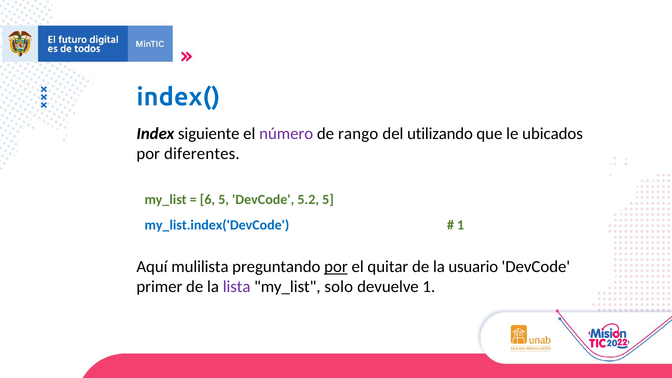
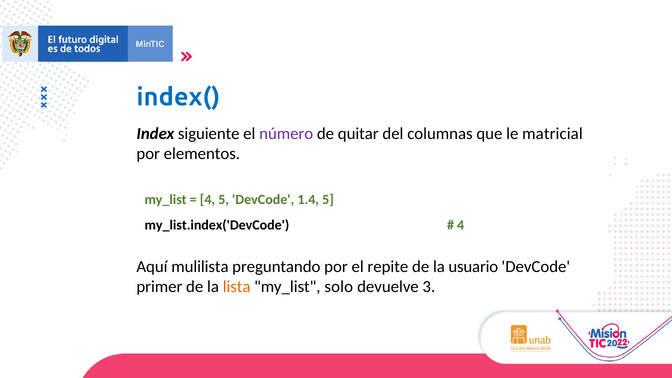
rango: rango -> quitar (358, 134)
utilizando: utilizando -> columnas (440, 134)
ubicados: ubicados -> matricial (552, 134)
diferentes: diferentes -> elementos (202, 154)
6: 6 -> 4 (207, 200)
5.2: 5.2 -> 1.4 (308, 200)
my_list.index('DevCode colour: blue -> black (217, 225)
1: 1 -> 4 (461, 225)
por underline: present -> none (336, 267)
quitar: quitar -> repite (388, 267)
lista colour: purple -> orange (237, 287)
devuelve 1: 1 -> 3 (429, 287)
